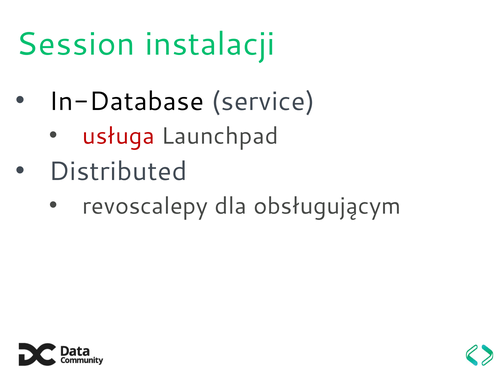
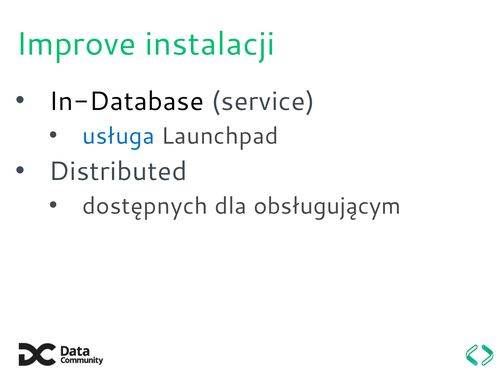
Session: Session -> Improve (76, 44)
usługa colour: red -> blue (118, 136)
revoscalepy: revoscalepy -> dostępnych (145, 206)
